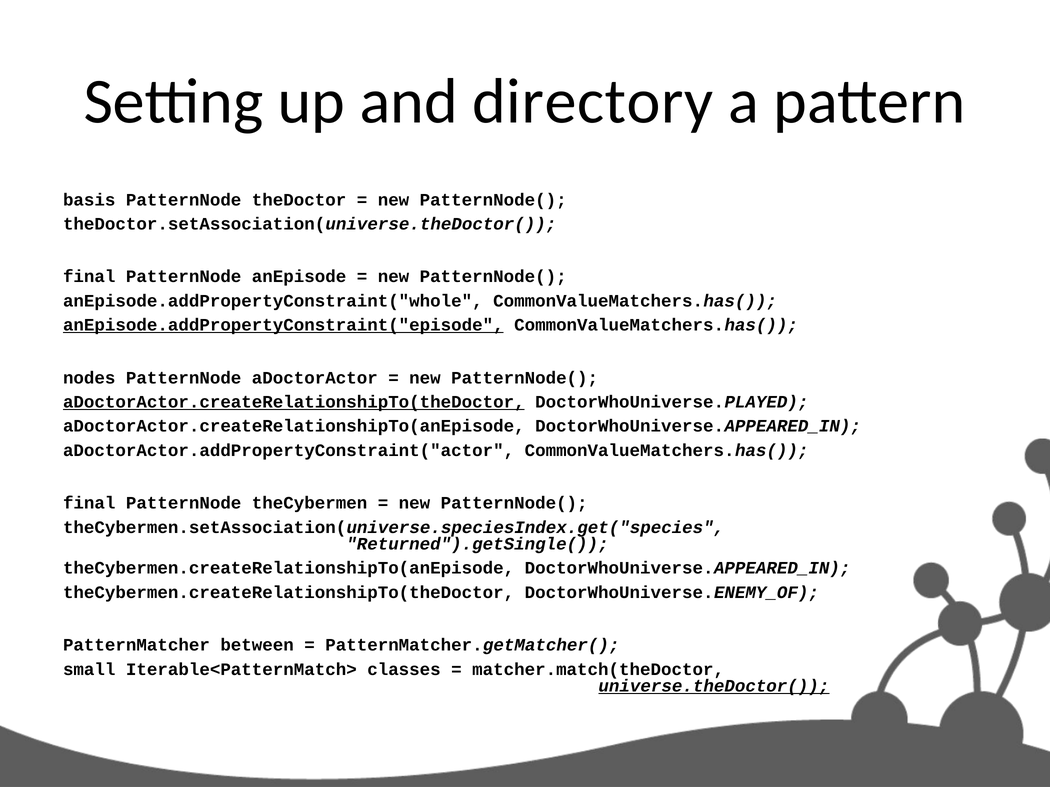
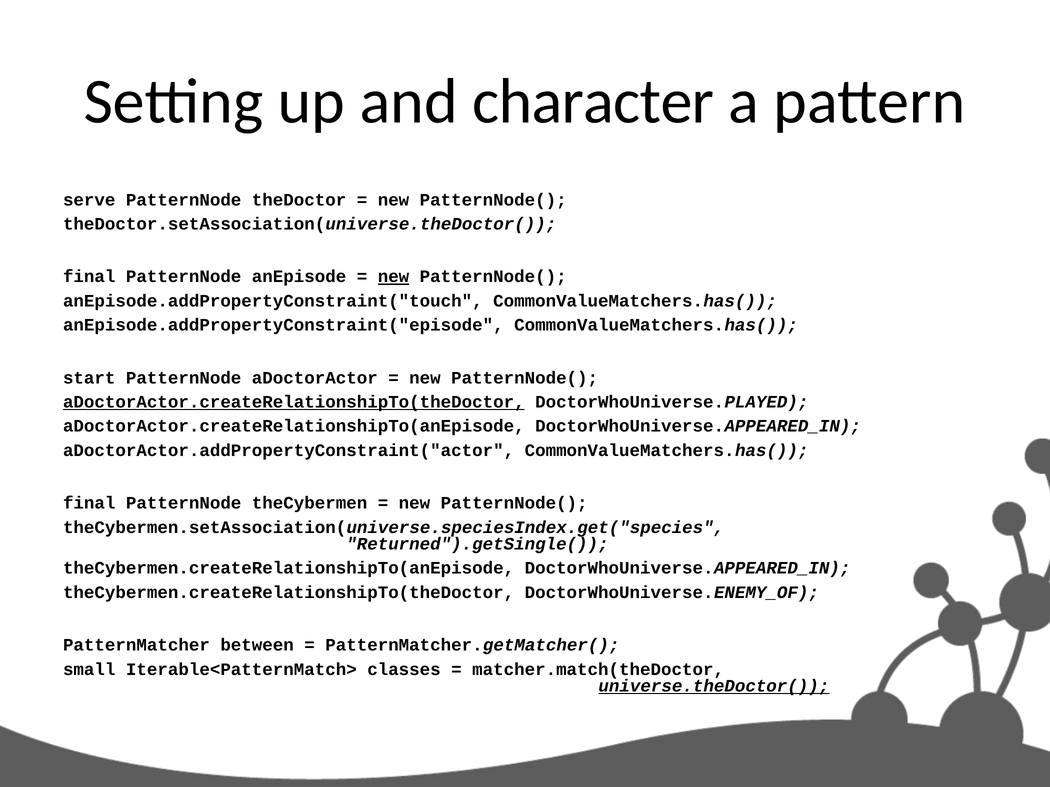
directory: directory -> character (593, 102)
basis: basis -> serve (89, 200)
new underline: none -> present (394, 277)
anEpisode.addPropertyConstraint("whole: anEpisode.addPropertyConstraint("whole -> anEpisode.addPropertyConstraint("touch (273, 301)
anEpisode.addPropertyConstraint("episode underline: present -> none (283, 325)
nodes: nodes -> start (89, 378)
